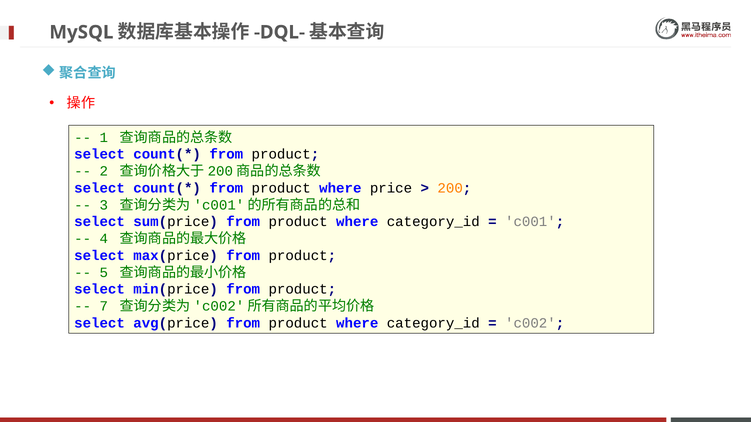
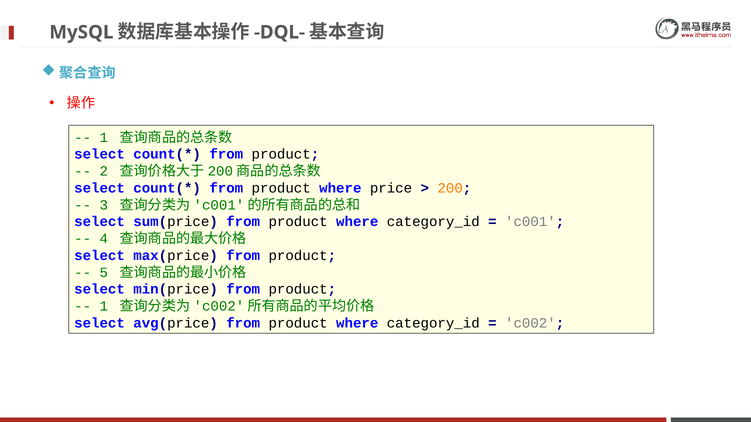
7: 7 -> 1 (104, 307)
